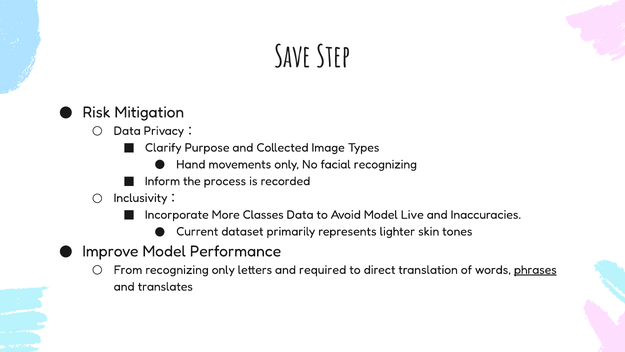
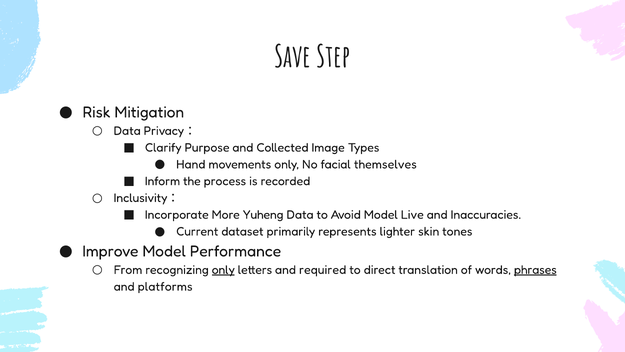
facial recognizing: recognizing -> themselves (385, 164)
Classes: Classes -> Yuheng (263, 214)
only underline: none -> present (223, 269)
translates: translates -> platforms (165, 286)
